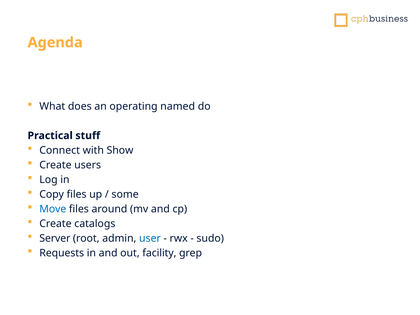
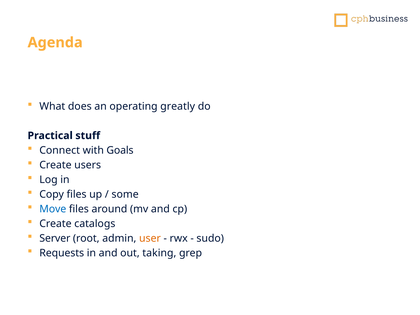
named: named -> greatly (178, 106)
Show: Show -> Goals (120, 150)
user colour: blue -> orange (150, 238)
facility: facility -> taking (159, 253)
